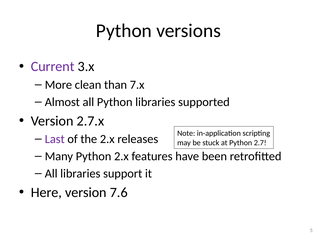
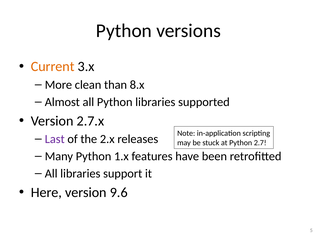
Current colour: purple -> orange (53, 67)
7.x: 7.x -> 8.x (137, 85)
Python 2.x: 2.x -> 1.x (121, 156)
7.6: 7.6 -> 9.6 (119, 192)
